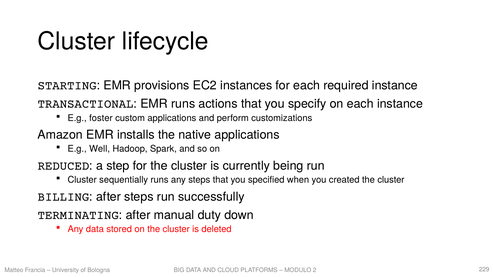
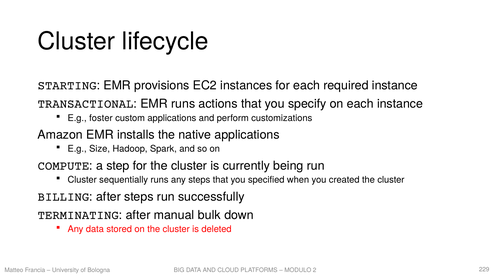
Well: Well -> Size (100, 149)
REDUCED: REDUCED -> COMPUTE (63, 166)
duty: duty -> bulk (209, 215)
